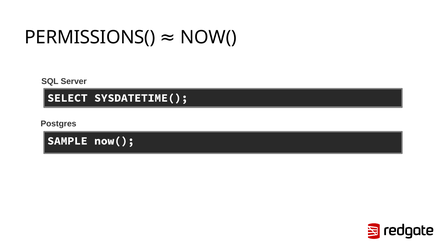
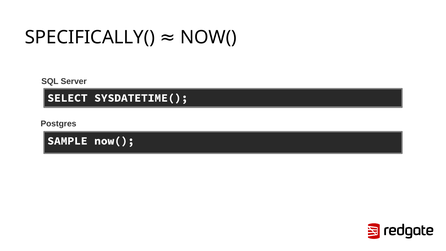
PERMISSIONS(: PERMISSIONS( -> SPECIFICALLY( (90, 37)
